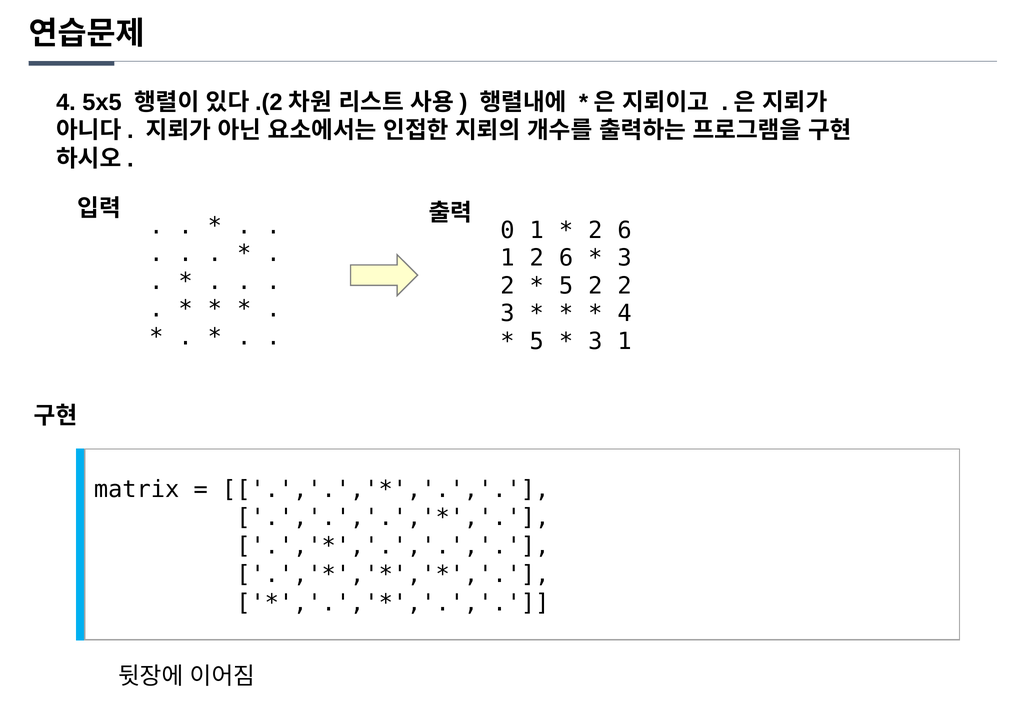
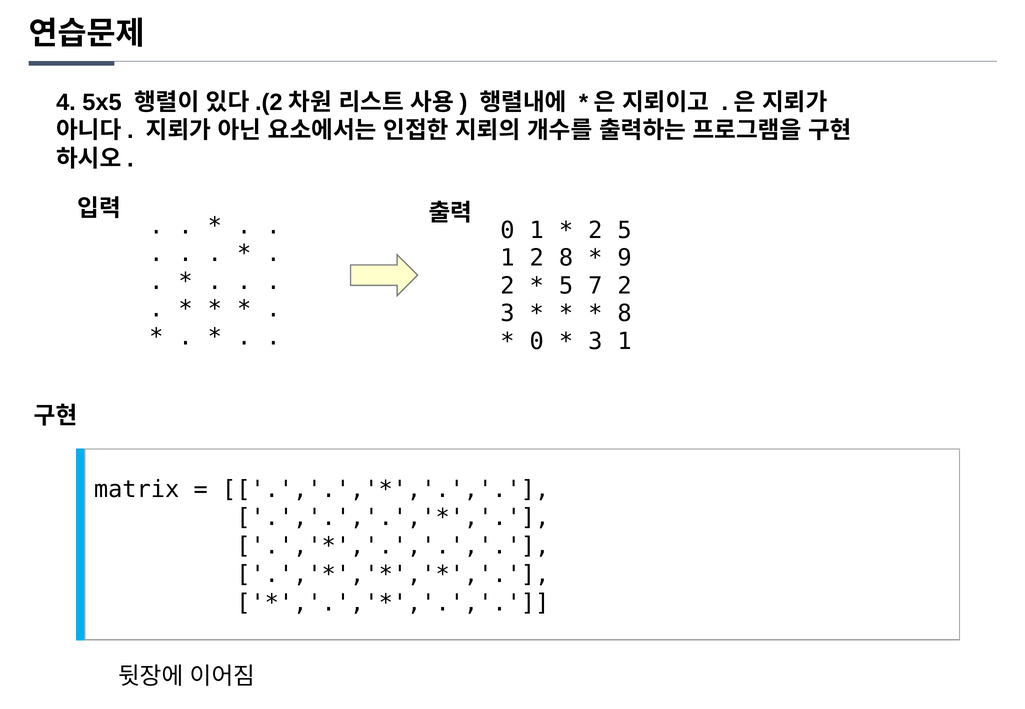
6: 6 -> 5 (625, 231)
1 2 6: 6 -> 8 (566, 258)
3: 3 -> 9 (625, 258)
5 2: 2 -> 7 (595, 286)
4: 4 -> 8 (625, 314)
5: 5 -> 0 (537, 342)
